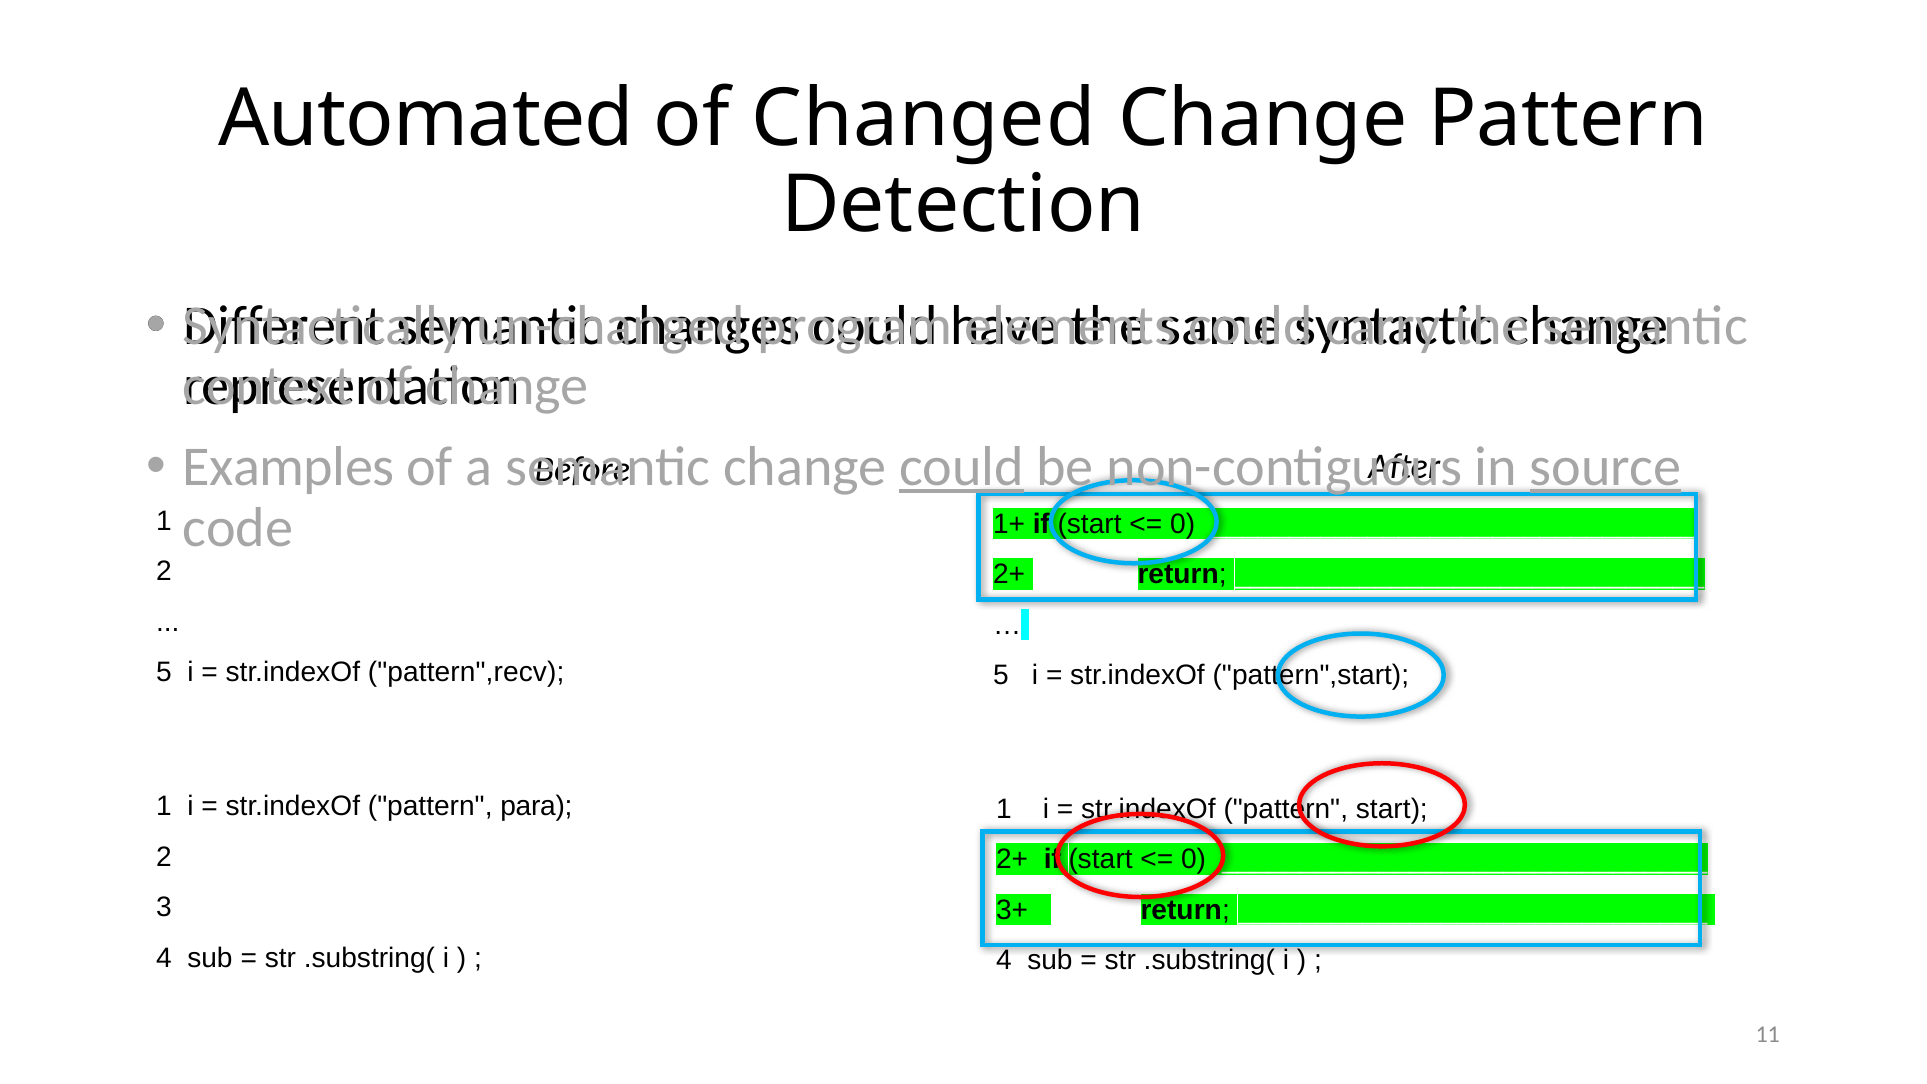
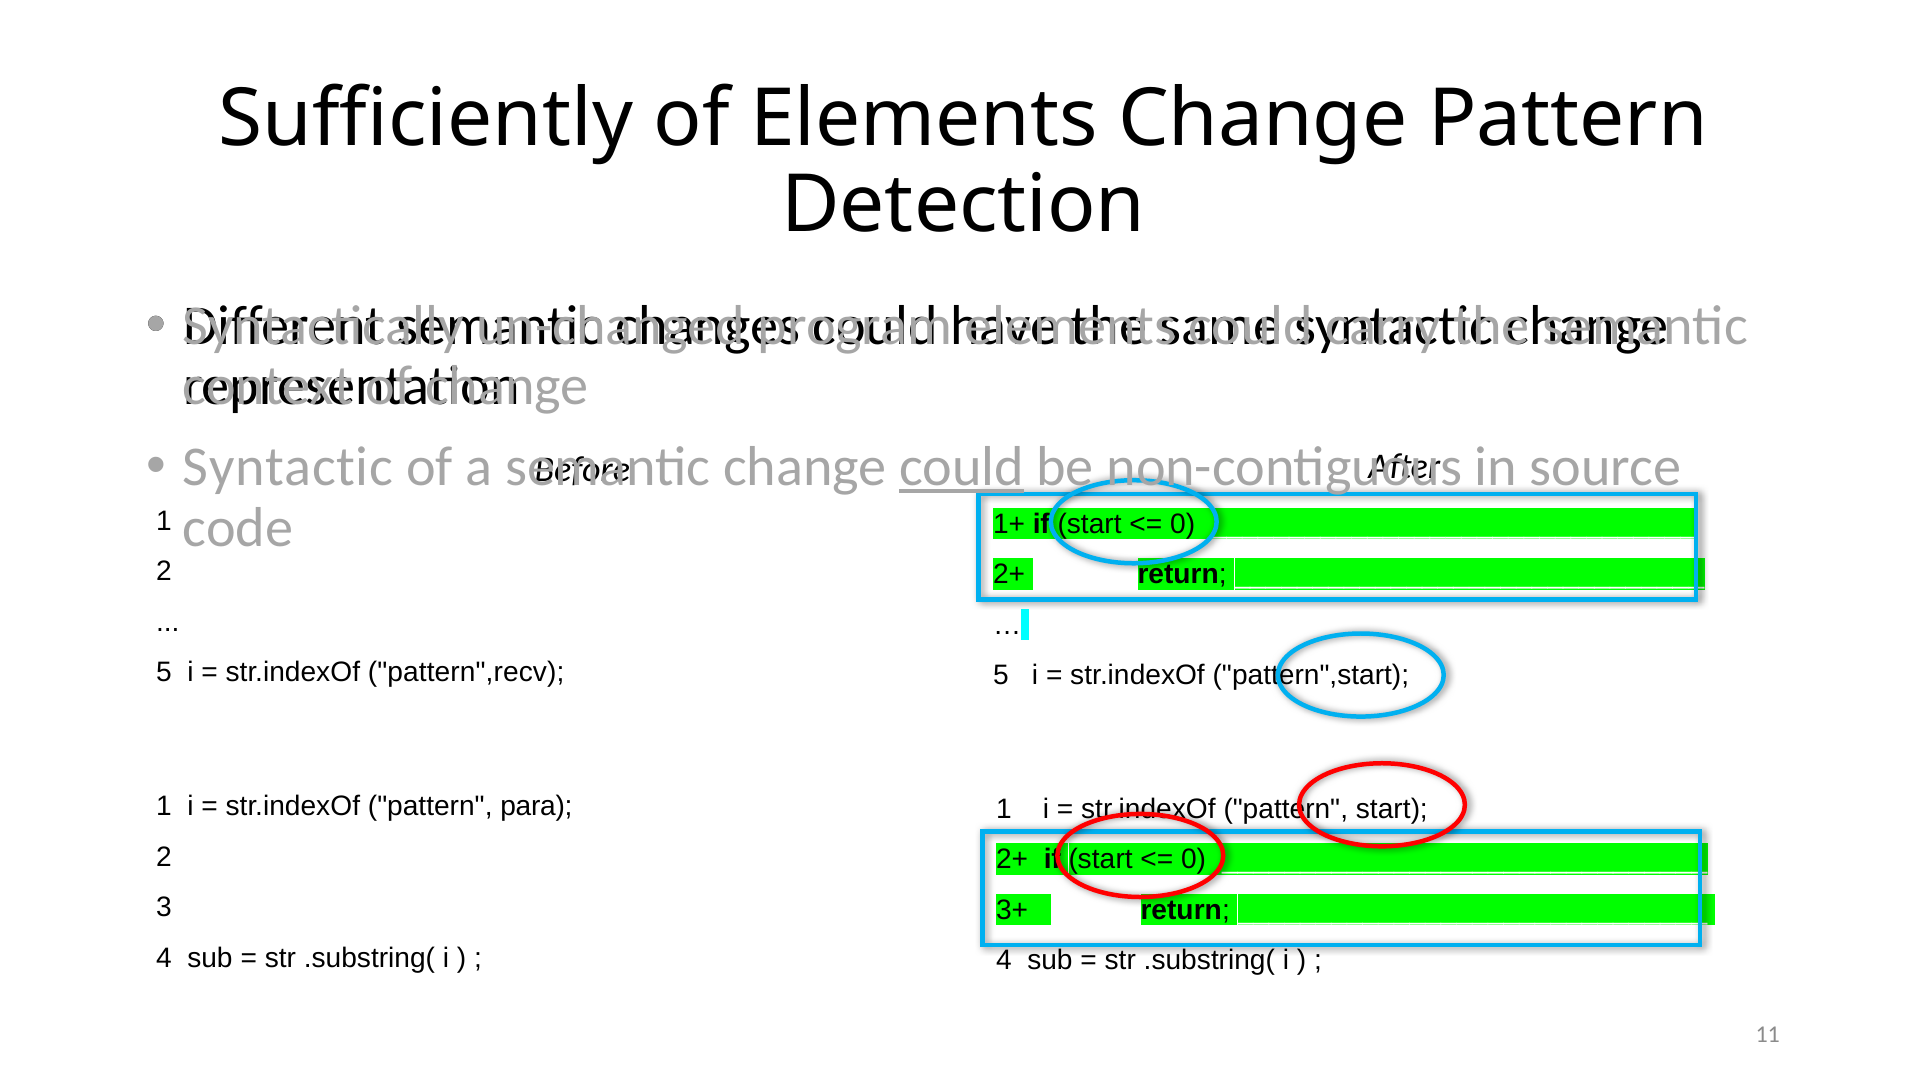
Automated: Automated -> Sufficiently (426, 119)
of Changed: Changed -> Elements (924, 119)
Examples: Examples -> Syntactic (288, 467)
source underline: present -> none (1606, 467)
